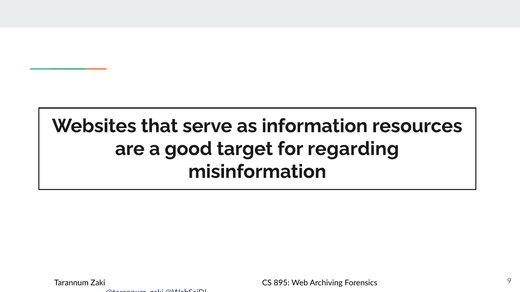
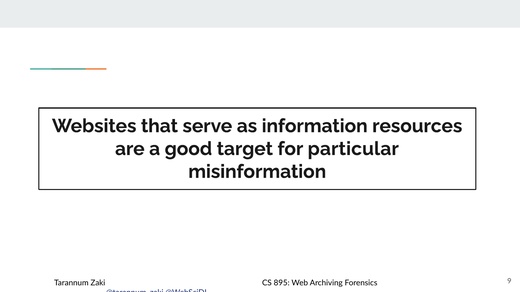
regarding: regarding -> particular (353, 149)
